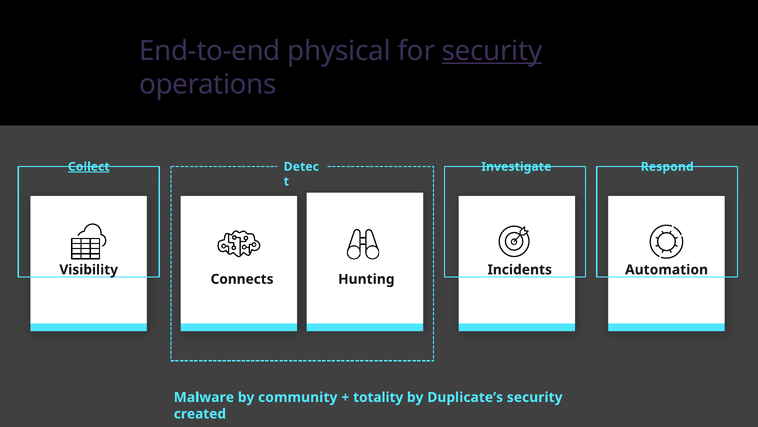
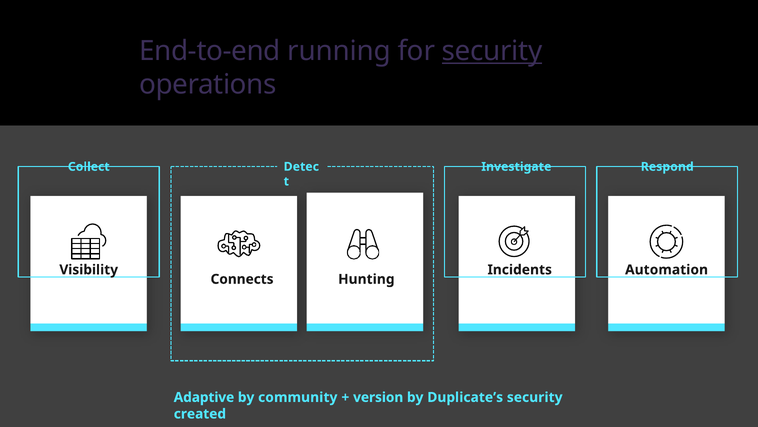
physical: physical -> running (339, 51)
Collect underline: present -> none (89, 166)
Malware: Malware -> Adaptive (204, 397)
totality: totality -> version (378, 397)
